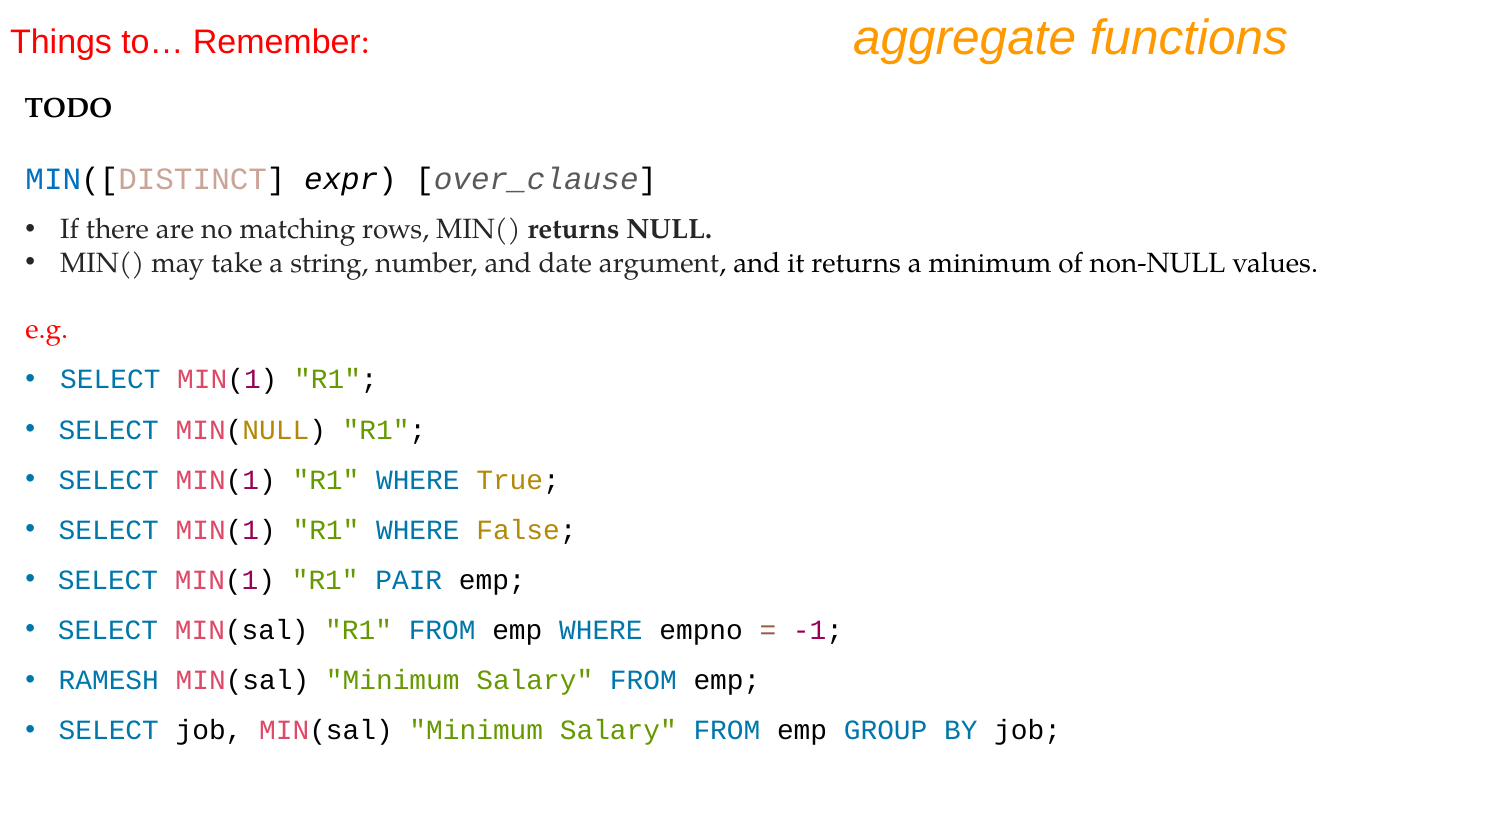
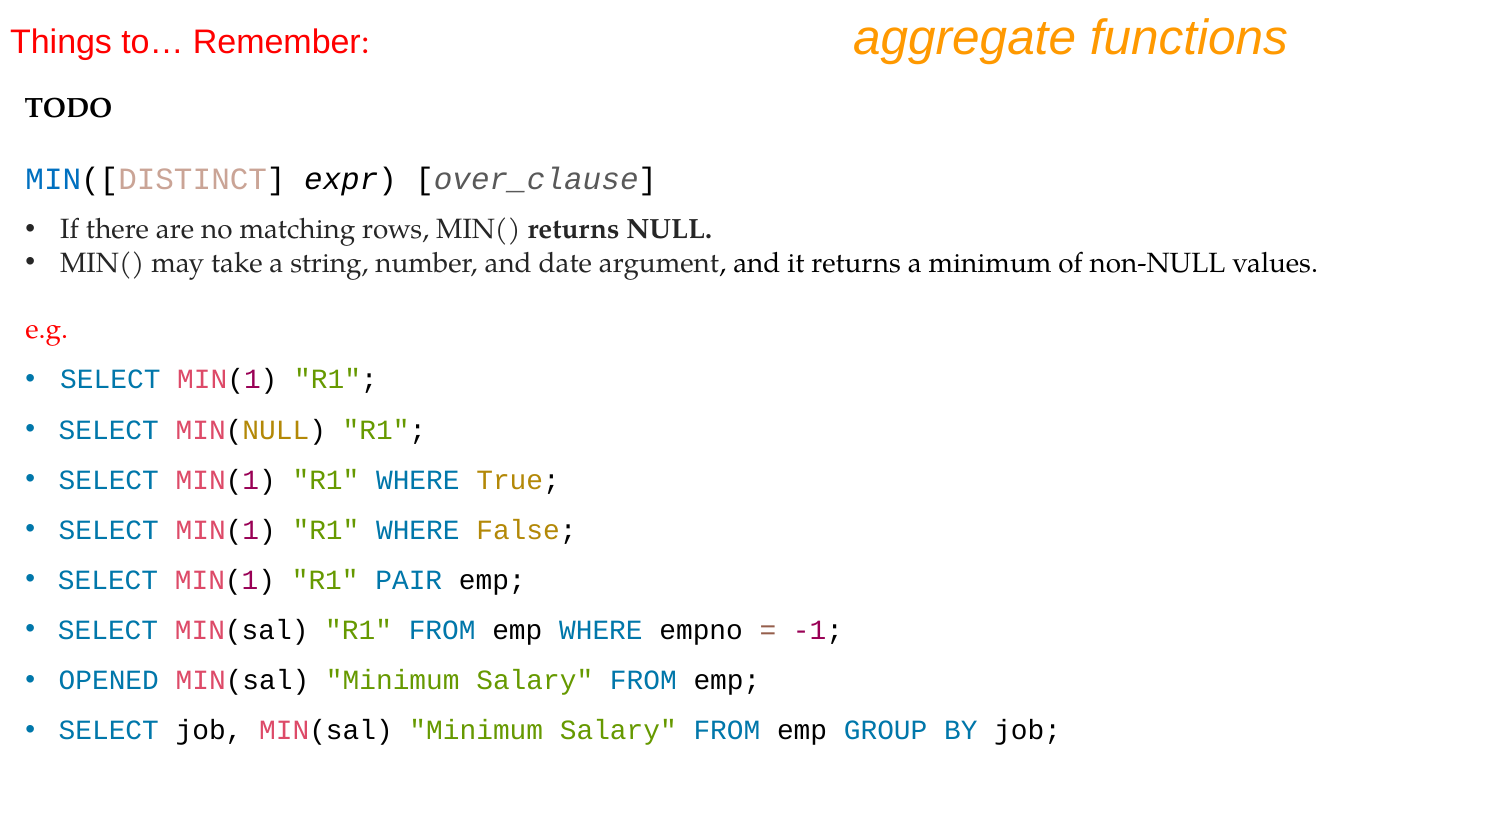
RAMESH: RAMESH -> OPENED (109, 681)
